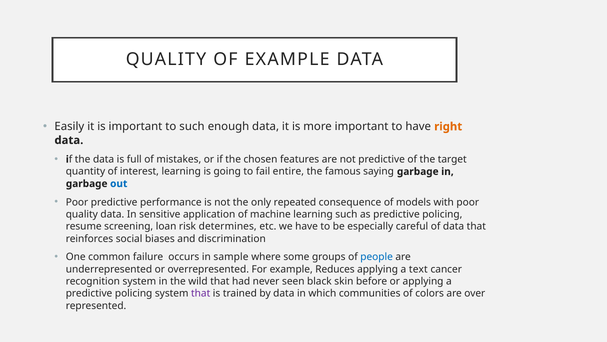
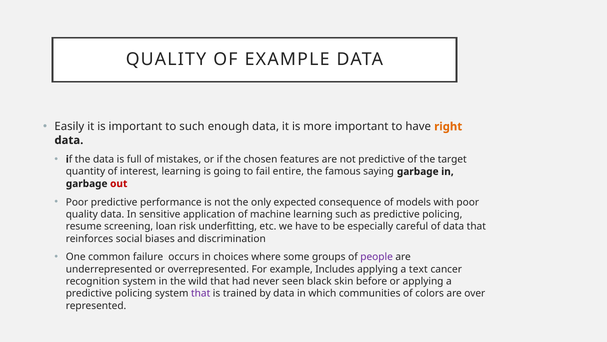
out colour: blue -> red (119, 183)
repeated: repeated -> expected (295, 202)
determines: determines -> underfitting (228, 226)
sample: sample -> choices (231, 257)
people colour: blue -> purple (377, 257)
Reduces: Reduces -> Includes (335, 269)
